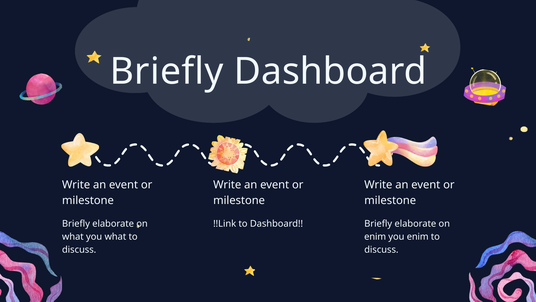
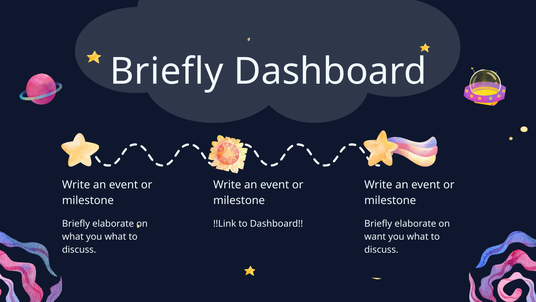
enim: enim -> want (375, 236)
enim: enim -> what (418, 236)
